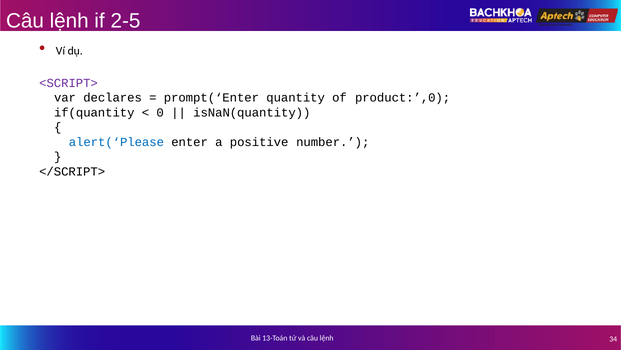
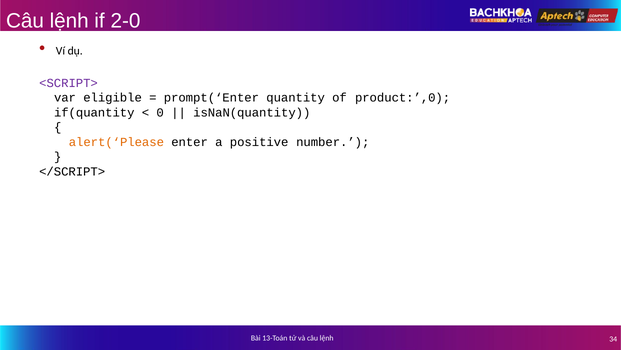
2-5: 2-5 -> 2-0 (125, 21)
declares: declares -> eligible (113, 98)
alert(‘Please colour: blue -> orange (116, 142)
